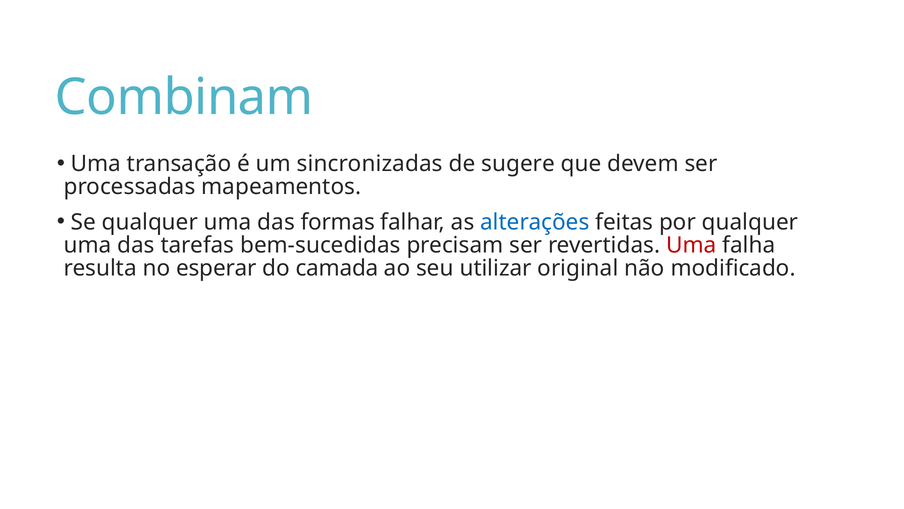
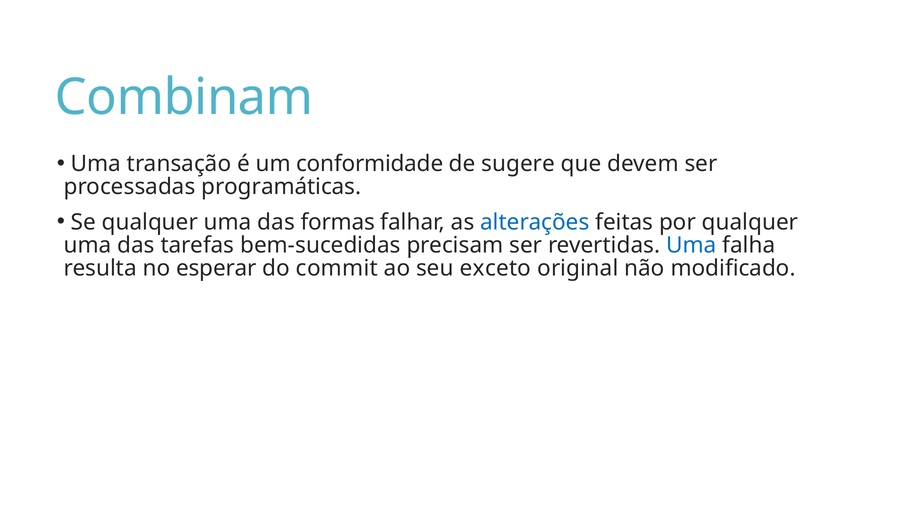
sincronizadas: sincronizadas -> conformidade (370, 164)
mapeamentos: mapeamentos -> programáticas (281, 187)
Uma colour: red -> blue (691, 245)
camada: camada -> commit (337, 268)
utilizar: utilizar -> exceto (495, 268)
